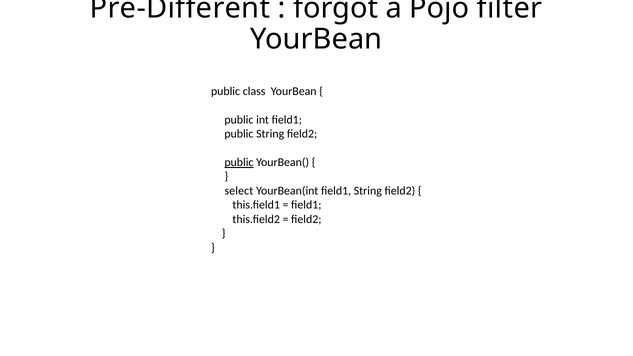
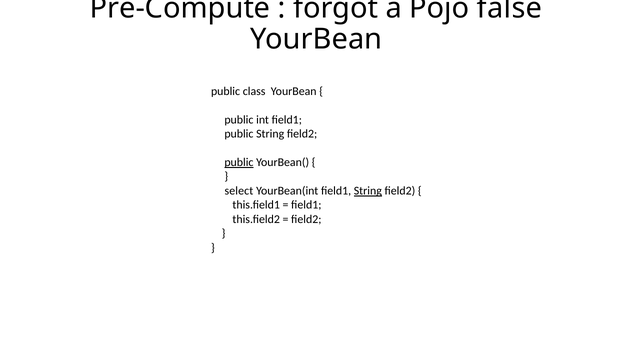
Pre-Different: Pre-Different -> Pre-Compute (180, 8)
filter: filter -> false (510, 8)
String underline: none -> present (368, 191)
